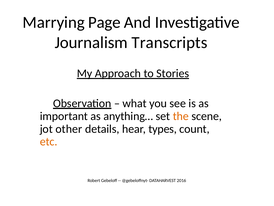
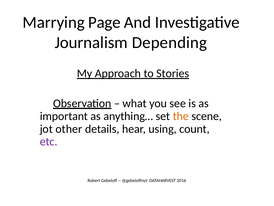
Transcripts: Transcripts -> Depending (169, 42)
types: types -> using (163, 129)
etc colour: orange -> purple (49, 141)
